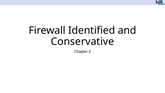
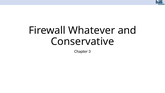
Identified: Identified -> Whatever (92, 30)
